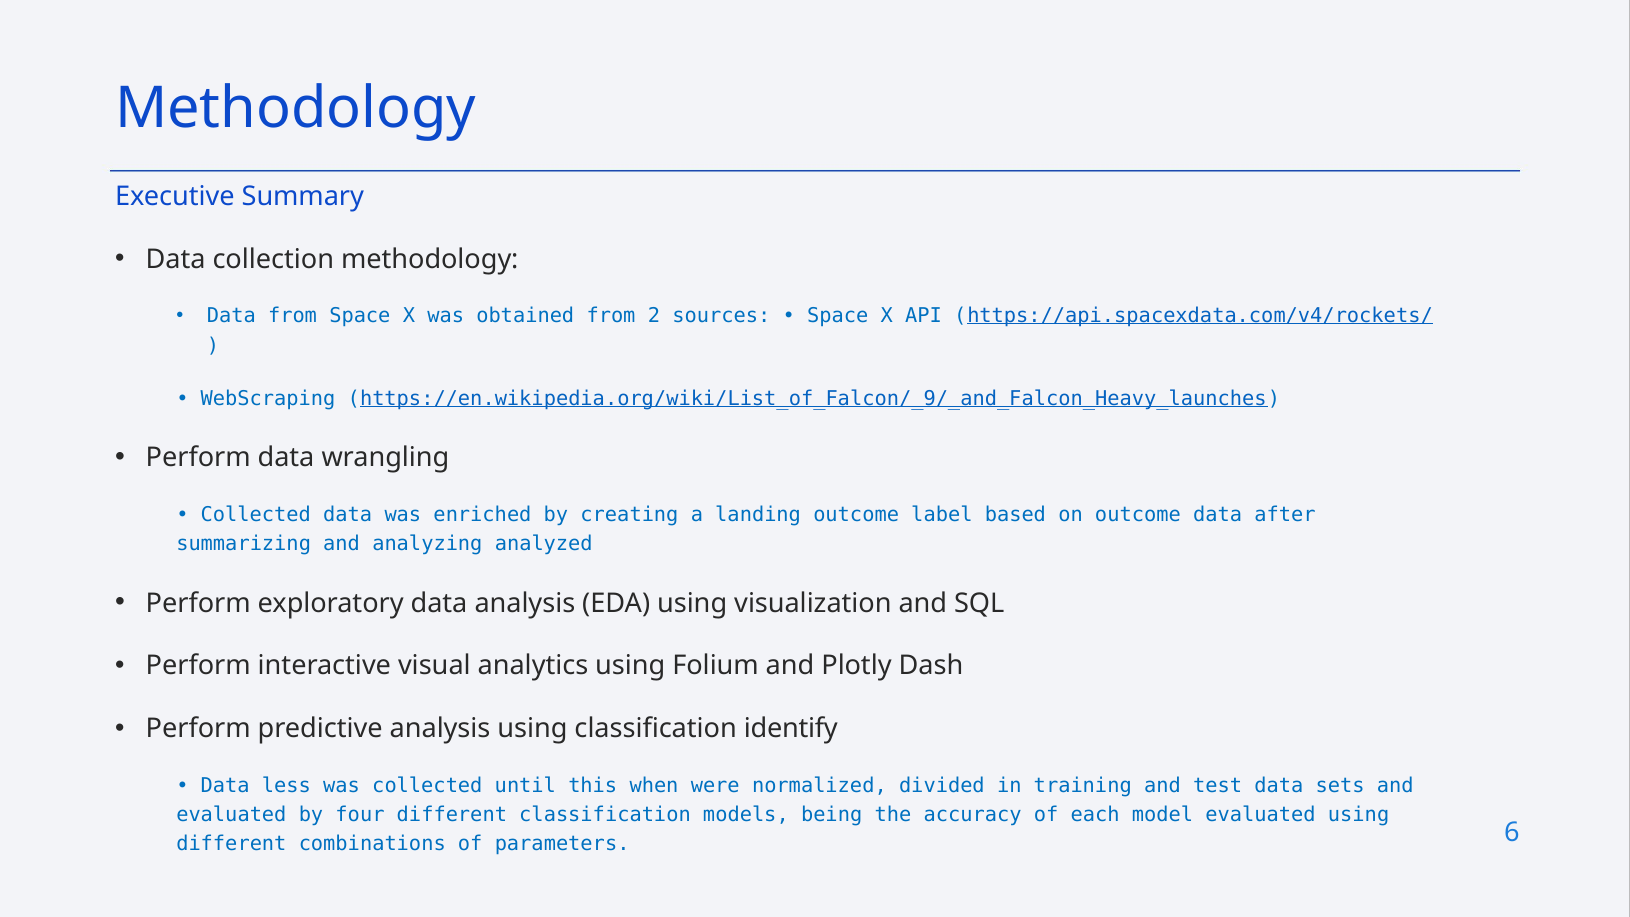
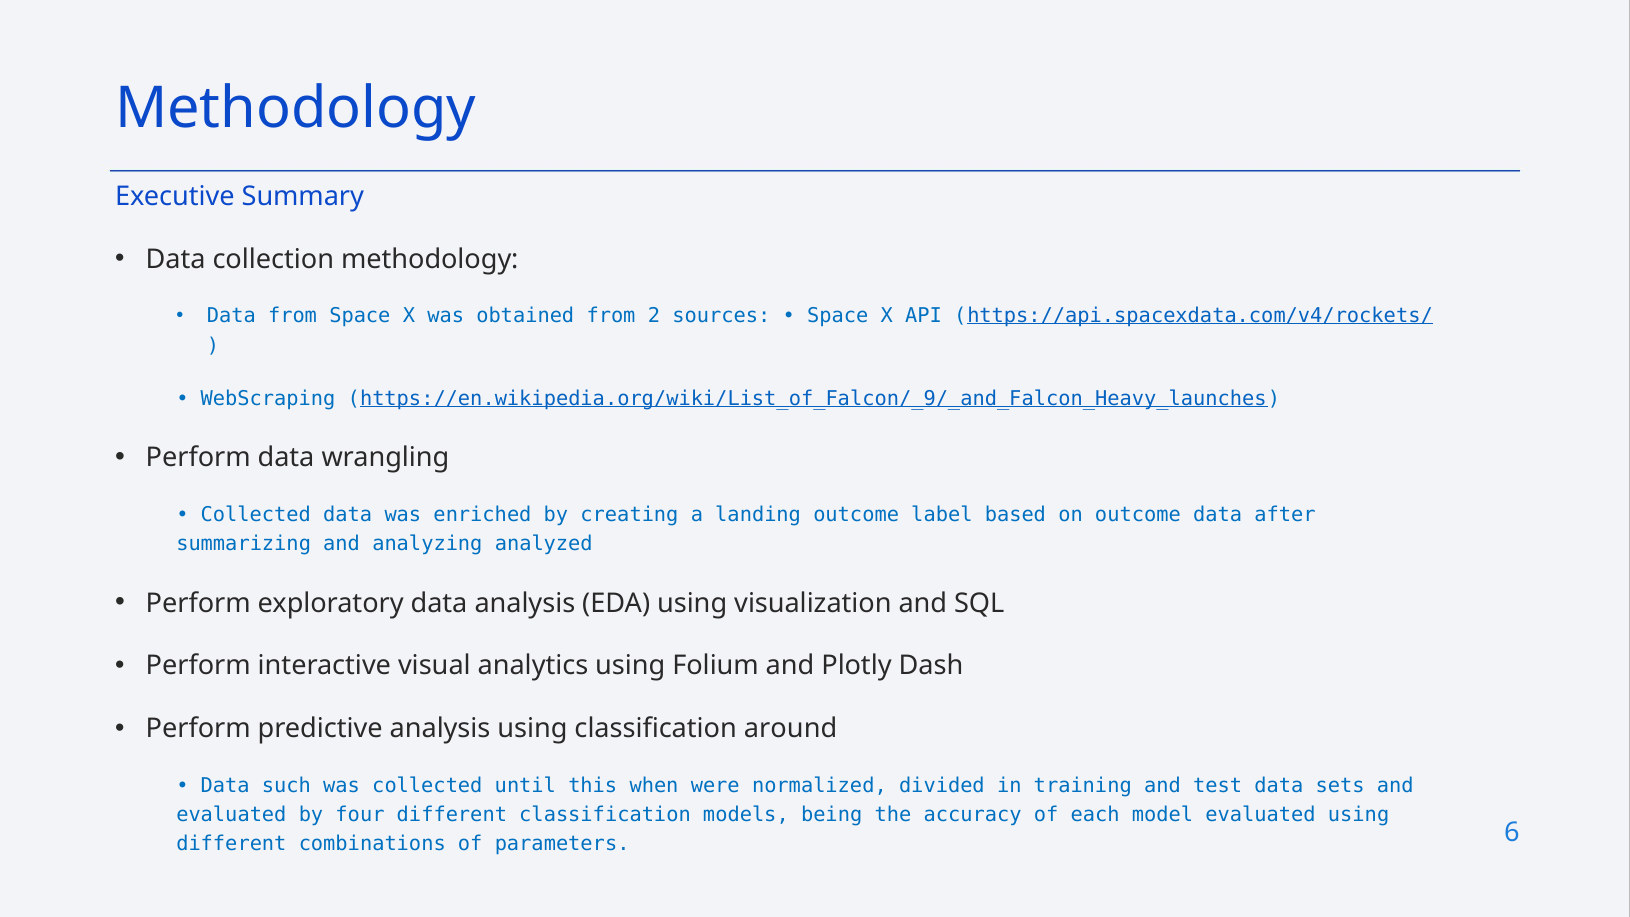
identify: identify -> around (791, 729)
less: less -> such (286, 785)
